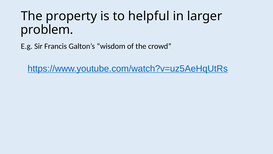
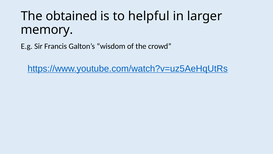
property: property -> obtained (72, 16)
problem: problem -> memory (47, 30)
